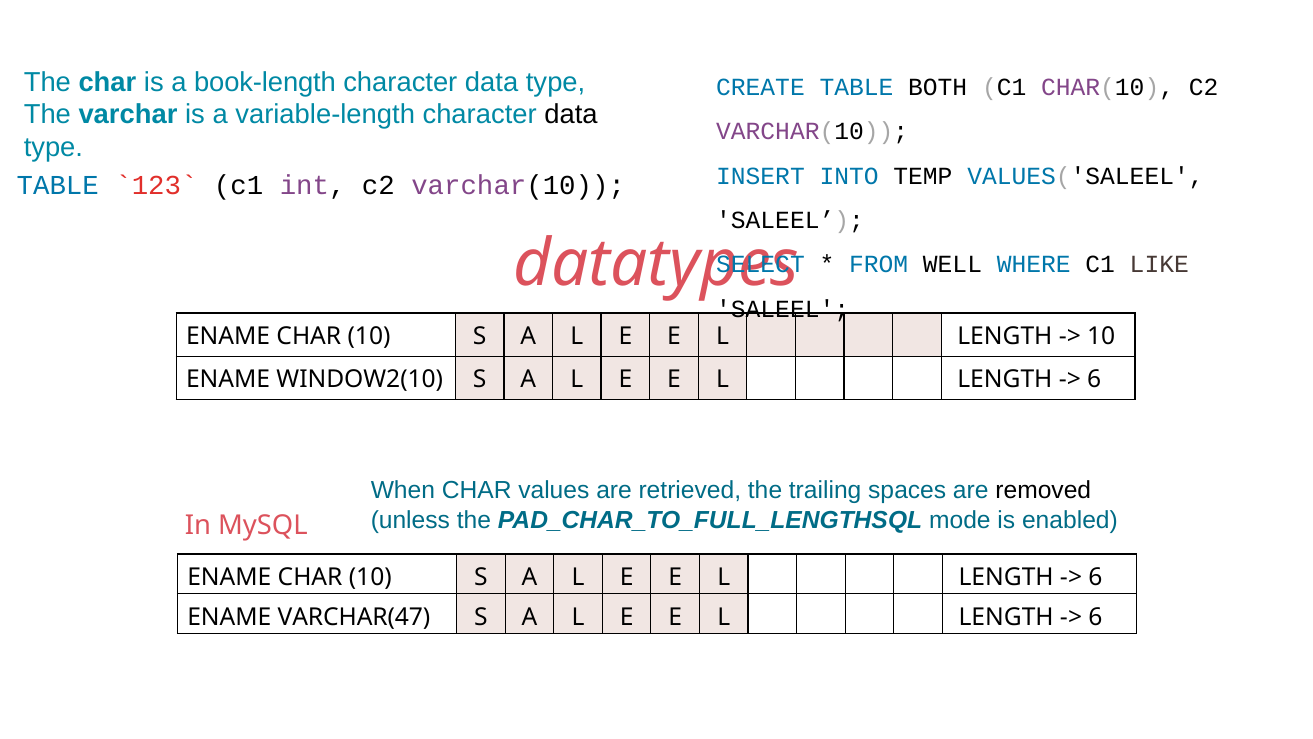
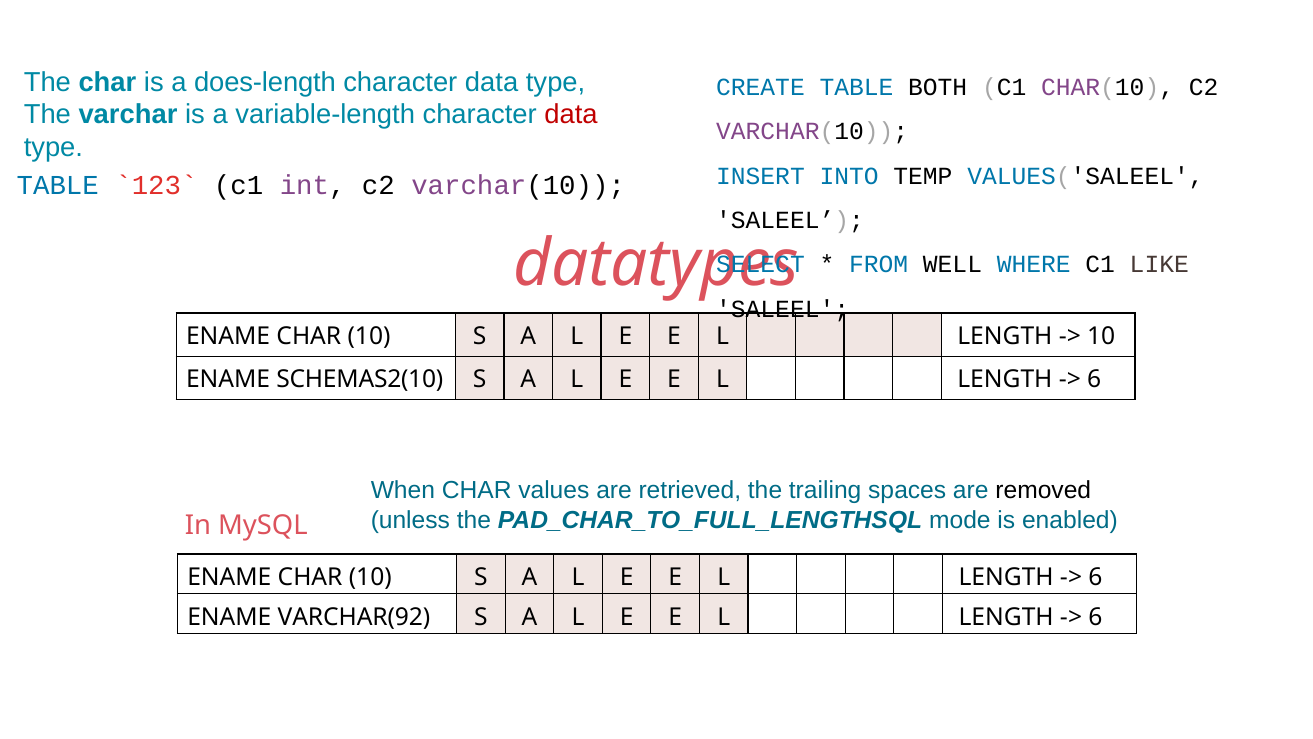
book-length: book-length -> does-length (265, 82)
data colour: black -> red (571, 115)
WINDOW2(10: WINDOW2(10 -> SCHEMAS2(10 (360, 379)
VARCHAR(47: VARCHAR(47 -> VARCHAR(92 (354, 617)
